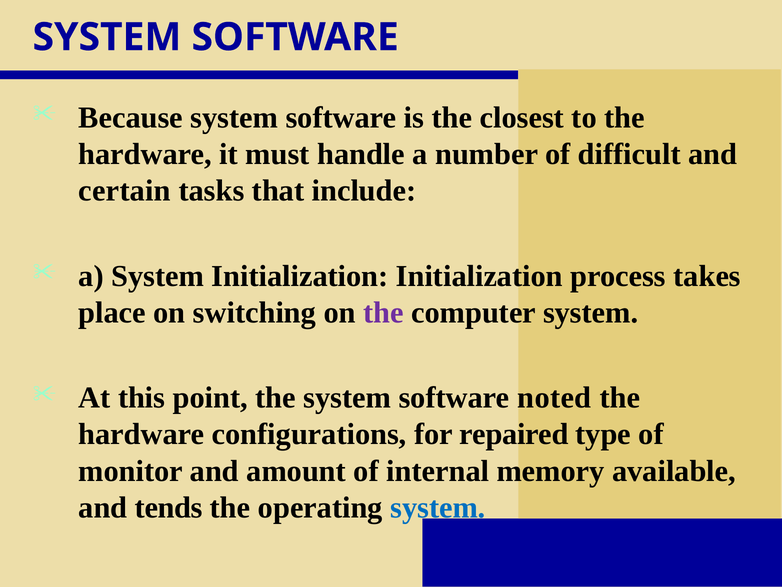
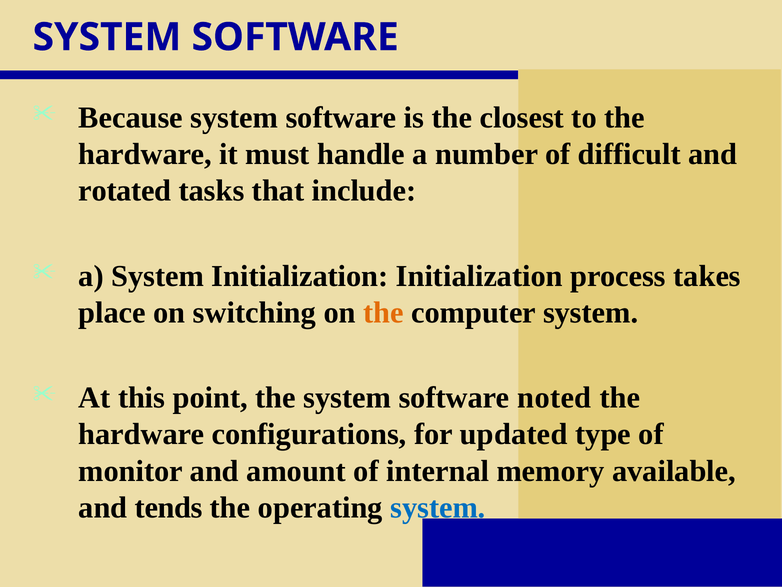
certain: certain -> rotated (125, 191)
the colour: purple -> orange (383, 312)
repaired: repaired -> updated (514, 434)
